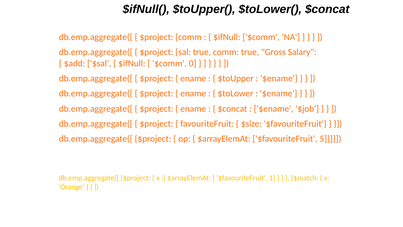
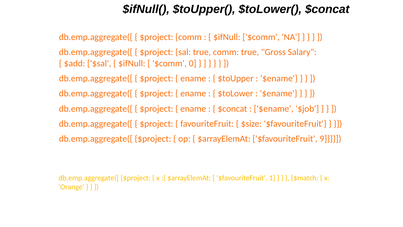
5: 5 -> 9 (330, 139)
